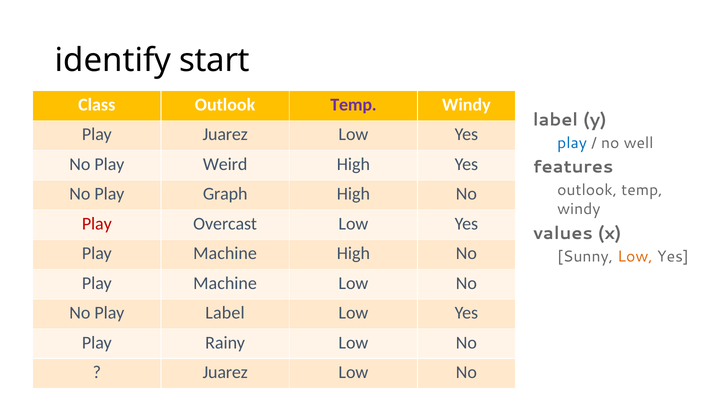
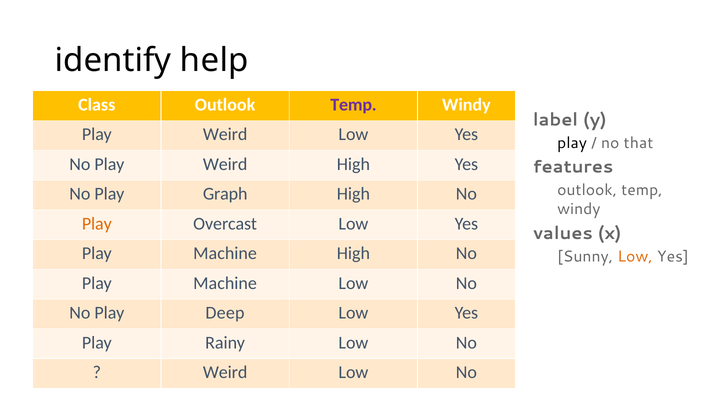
start: start -> help (214, 60)
Juarez: Juarez -> Weird (225, 134)
play colour: blue -> black (572, 143)
well: well -> that (639, 143)
Play colour: red -> orange (97, 224)
Play Label: Label -> Deep (225, 313)
Juarez: Juarez -> Weird (225, 372)
